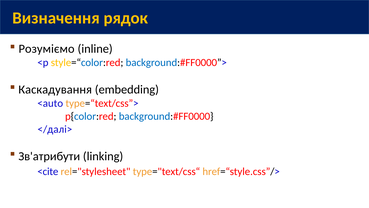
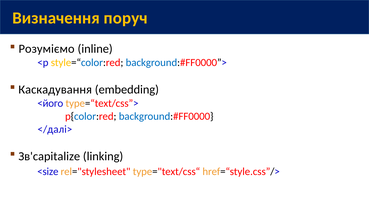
рядок: рядок -> поруч (126, 18)
<auto: <auto -> <його (50, 103)
Зв'атрибути: Зв'атрибути -> Зв'capitalize (49, 156)
<cite: <cite -> <size (48, 171)
